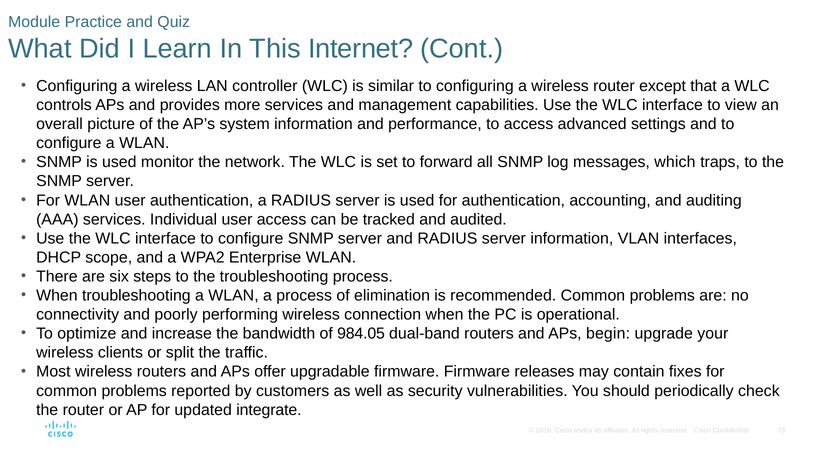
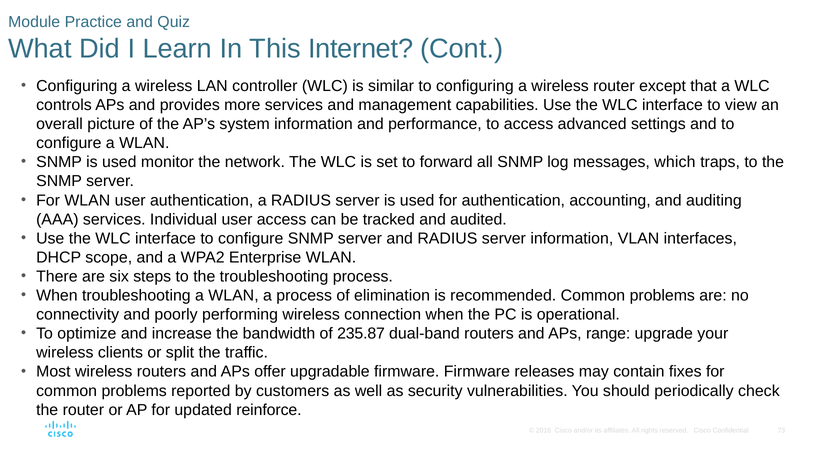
984.05: 984.05 -> 235.87 (361, 334)
begin: begin -> range (608, 334)
integrate: integrate -> reinforce (269, 410)
